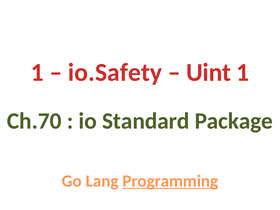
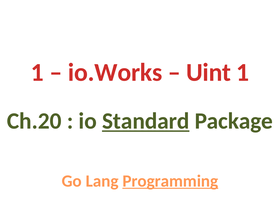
io.Safety: io.Safety -> io.Works (115, 73)
Ch.70: Ch.70 -> Ch.20 (34, 121)
Standard underline: none -> present (146, 121)
